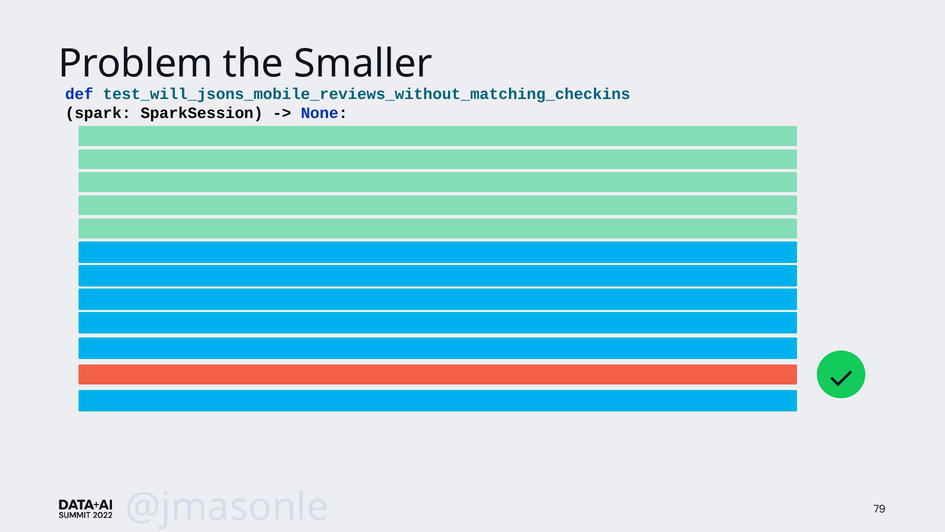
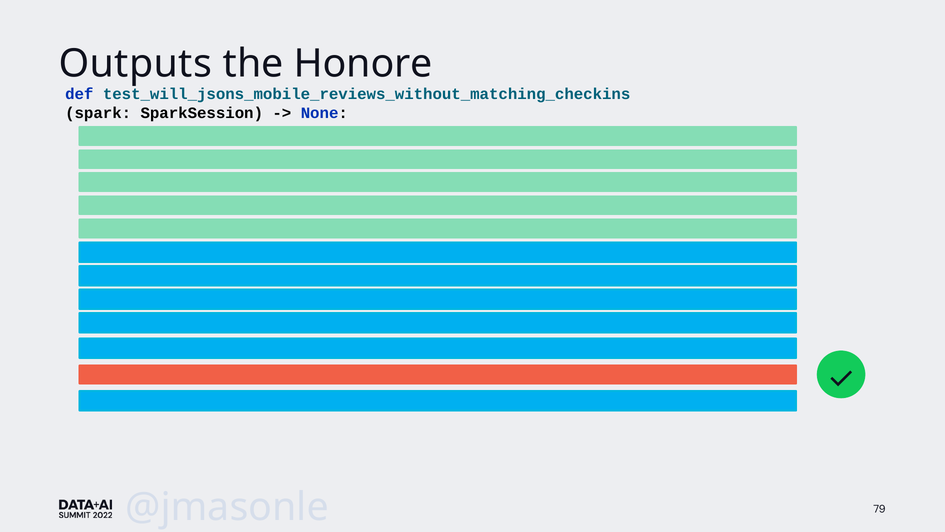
Problem: Problem -> Outputs (135, 64)
Smaller: Smaller -> Honore (363, 64)
